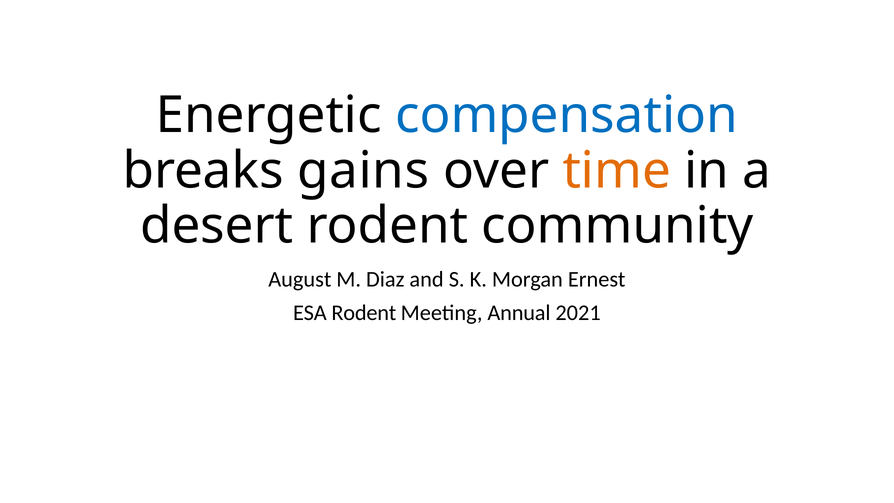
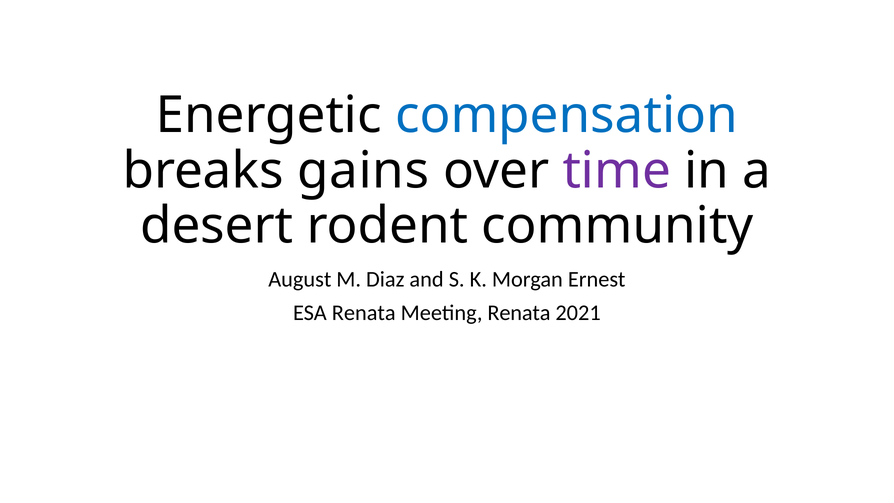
time colour: orange -> purple (617, 171)
ESA Rodent: Rodent -> Renata (364, 313)
Meeting Annual: Annual -> Renata (519, 313)
